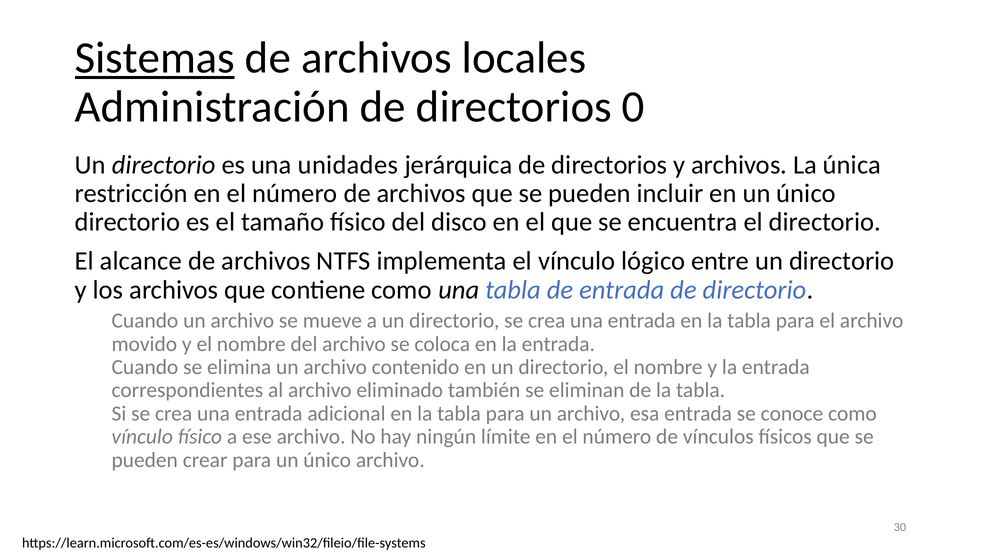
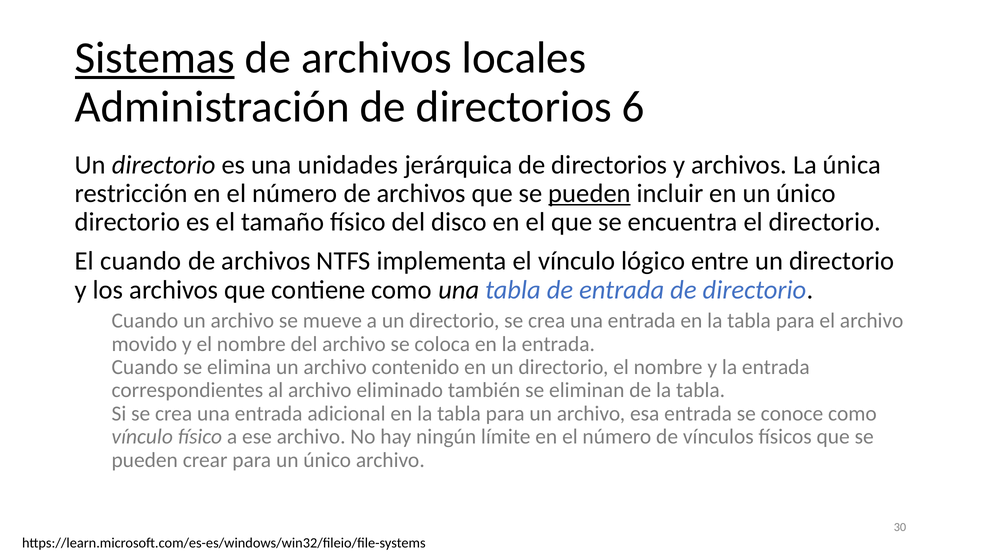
0: 0 -> 6 (633, 107)
pueden underline: none -> present (590, 193)
El alcance: alcance -> cuando (141, 261)
